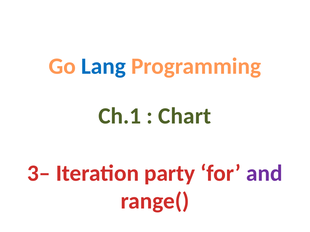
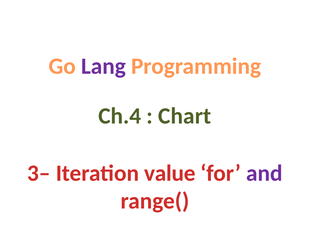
Lang colour: blue -> purple (104, 66)
Ch.1: Ch.1 -> Ch.4 (120, 116)
party: party -> value (170, 174)
